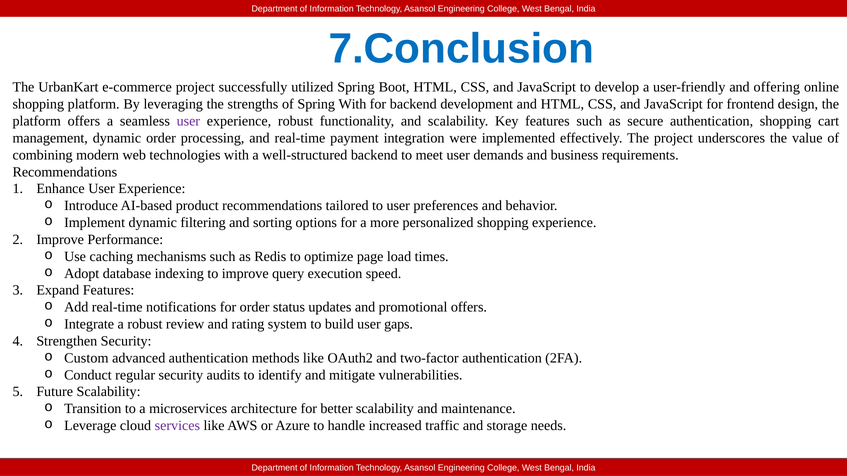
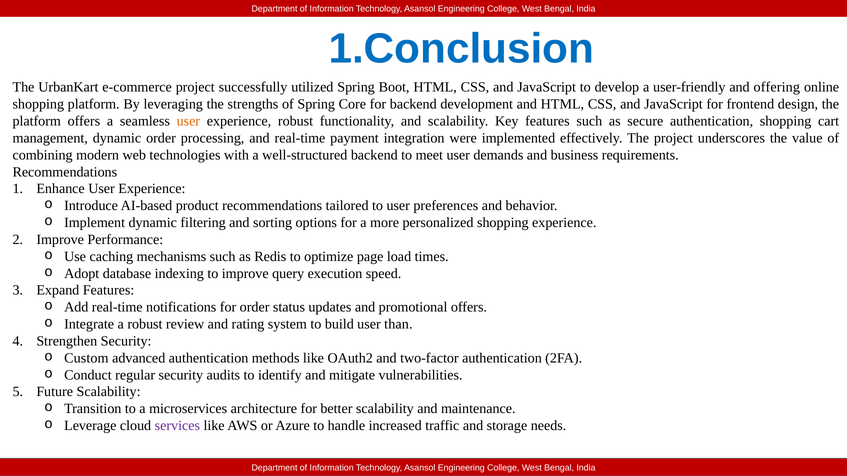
7.Conclusion: 7.Conclusion -> 1.Conclusion (461, 49)
Spring With: With -> Core (352, 104)
user colour: purple -> orange (188, 121)
gaps: gaps -> than (398, 324)
